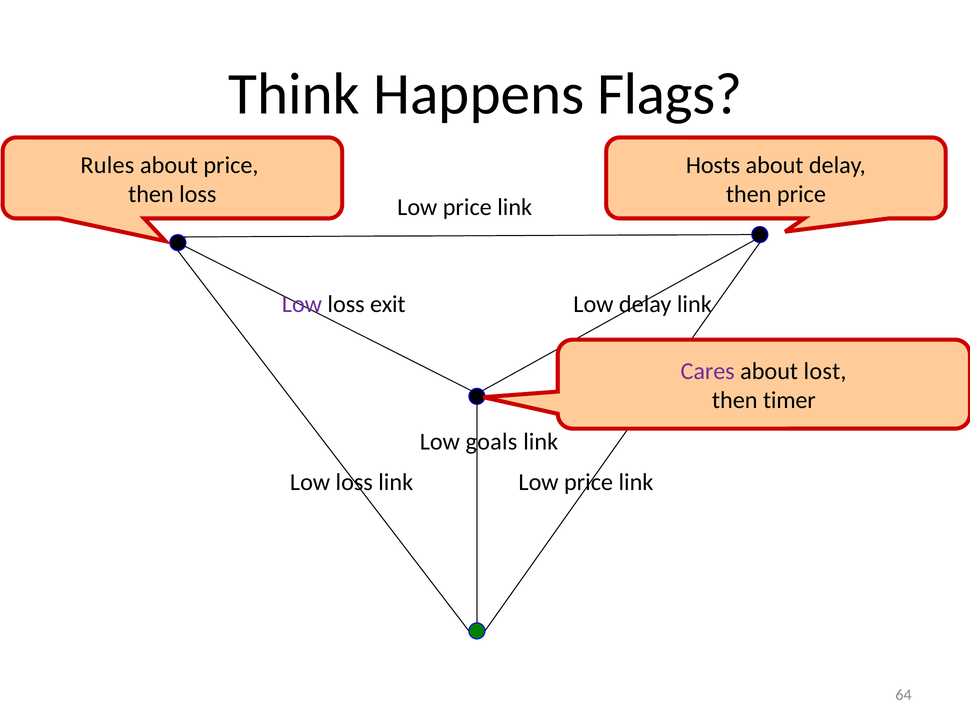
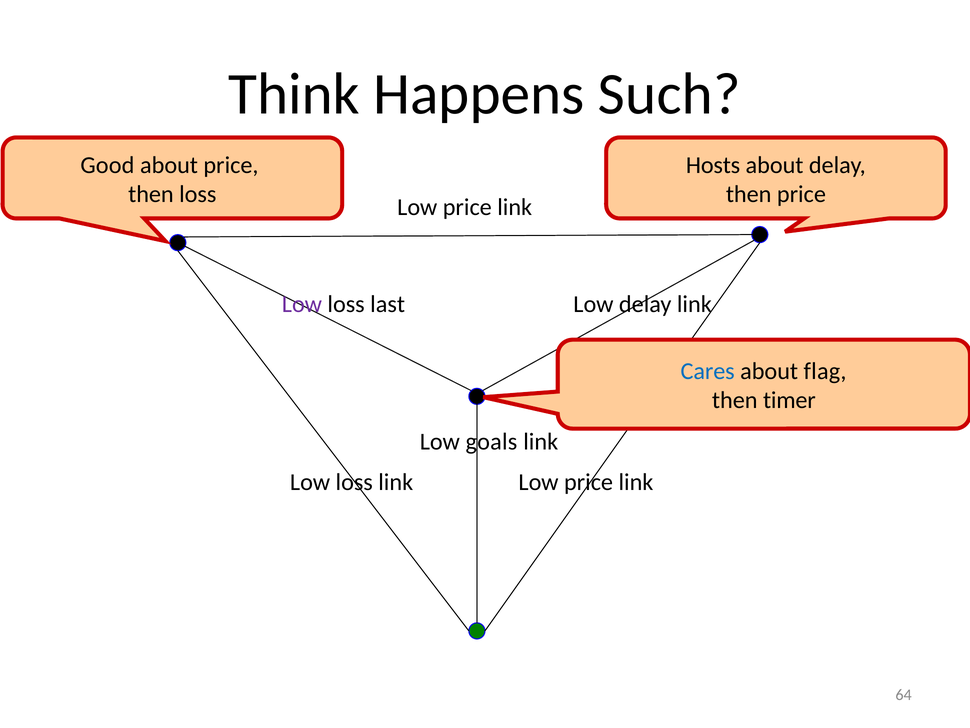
Flags: Flags -> Such (669, 94)
Rules: Rules -> Good (107, 165)
exit: exit -> last (388, 304)
Cares colour: purple -> blue (708, 371)
lost: lost -> flag (825, 371)
